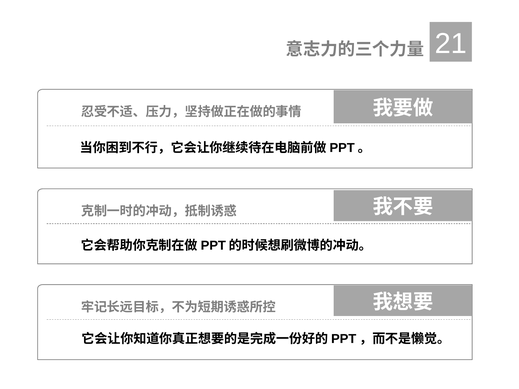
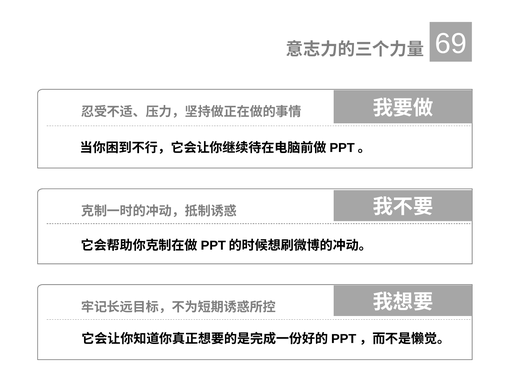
21: 21 -> 69 (451, 44)
